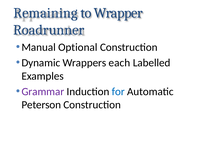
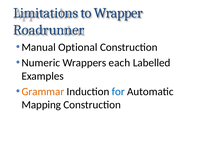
Remaining: Remaining -> Limitations (46, 13)
Dynamic: Dynamic -> Numeric (41, 63)
Grammar colour: purple -> orange (43, 91)
Peterson: Peterson -> Mapping (41, 105)
